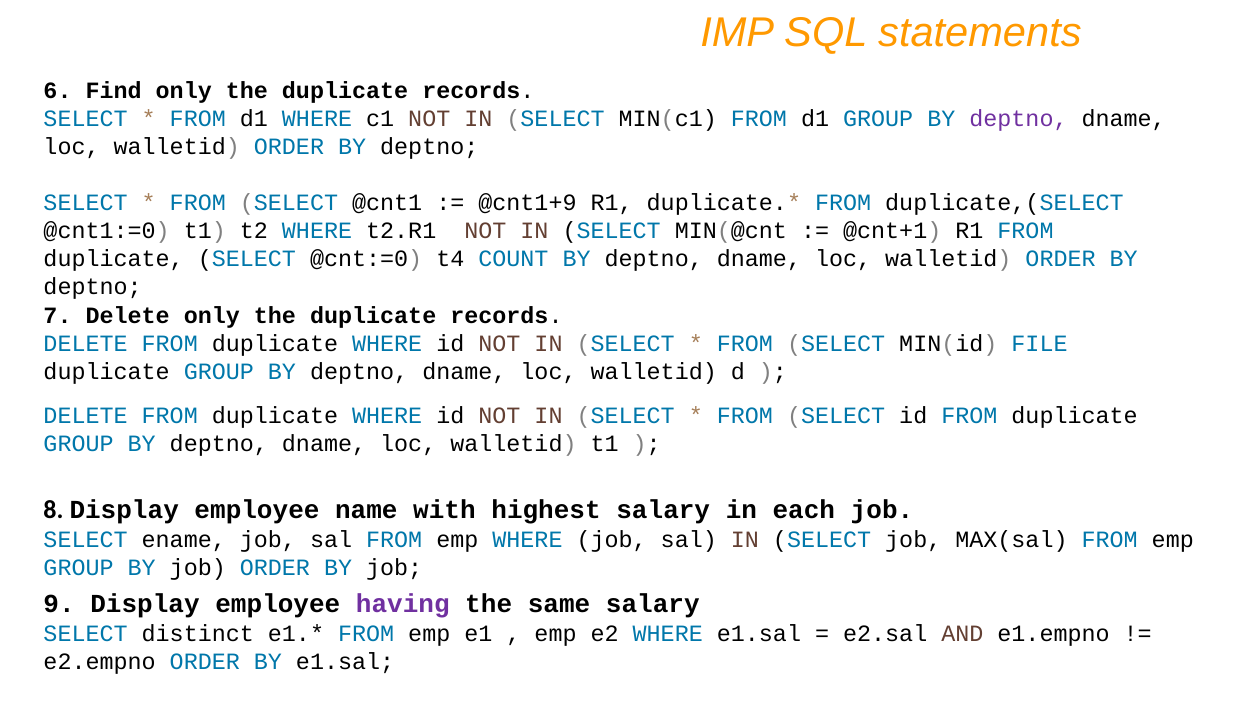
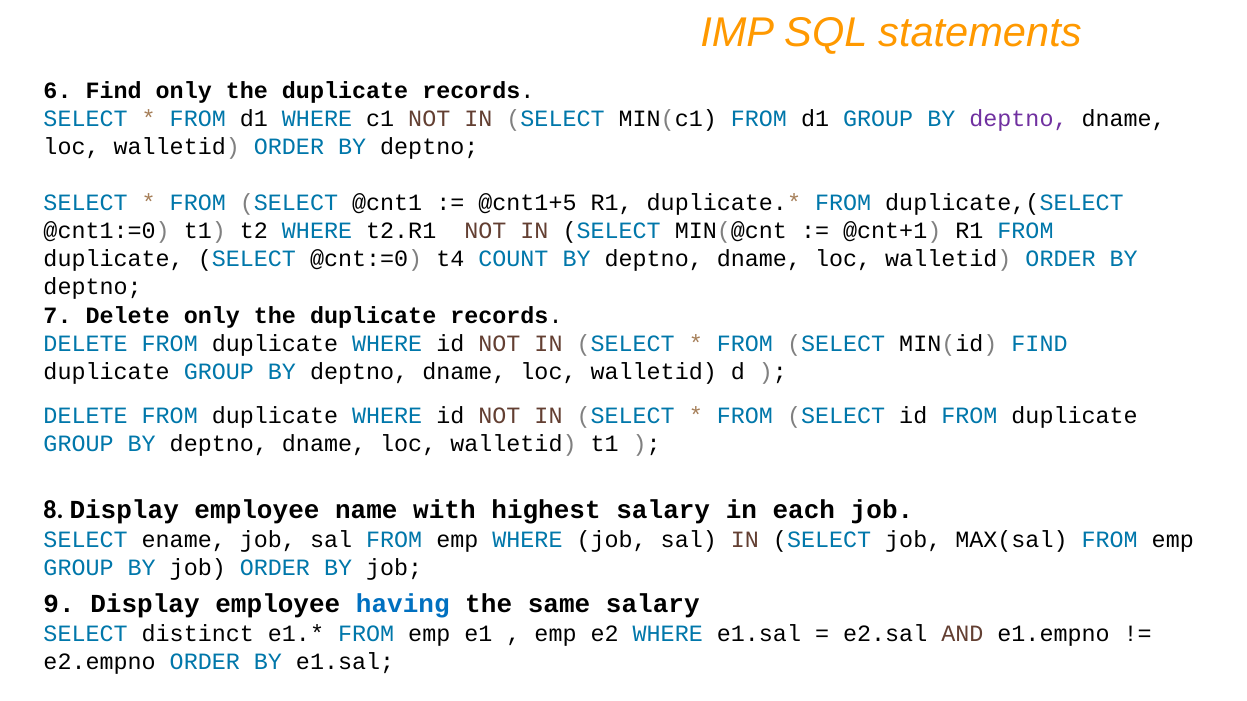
@cnt1+9: @cnt1+9 -> @cnt1+5 (527, 203)
MIN(id FILE: FILE -> FIND (1040, 344)
having colour: purple -> blue (403, 605)
